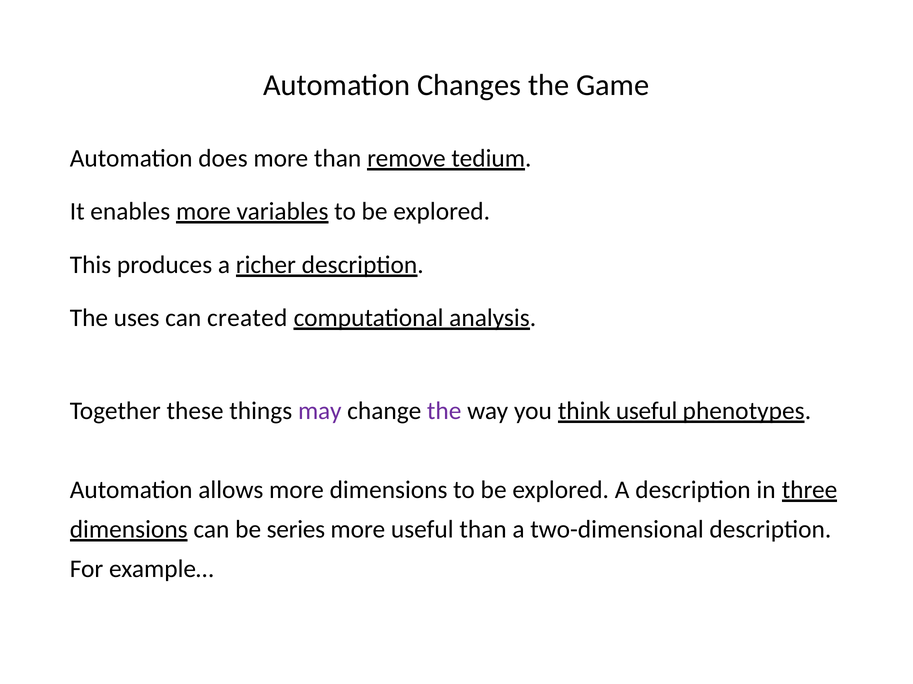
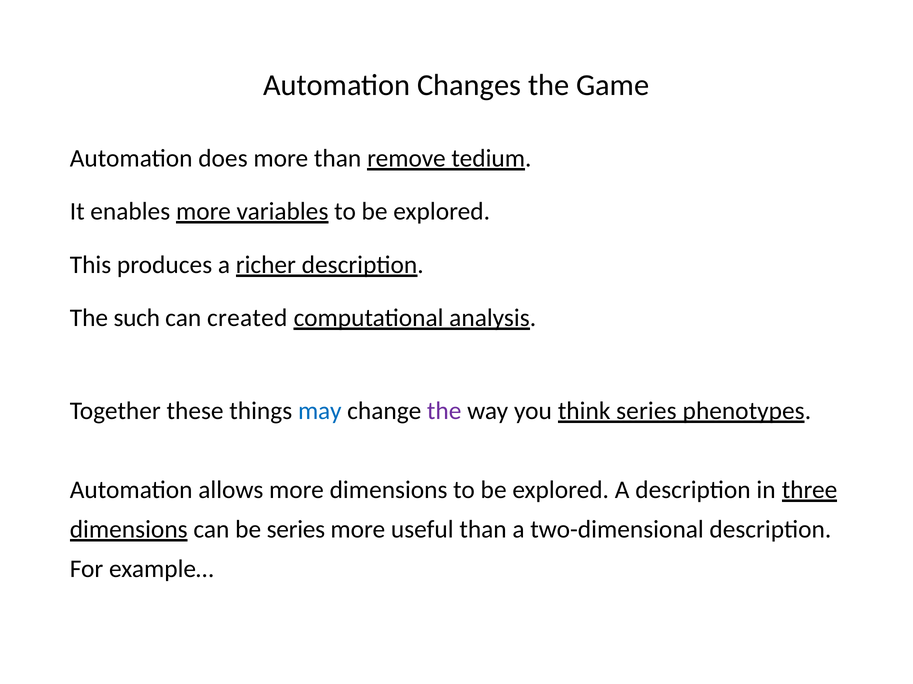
uses: uses -> such (137, 318)
may colour: purple -> blue (320, 411)
think useful: useful -> series (646, 411)
